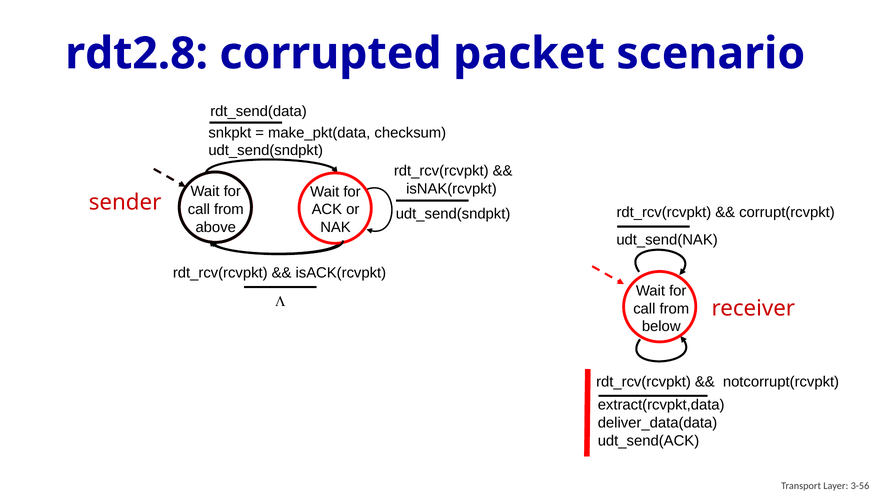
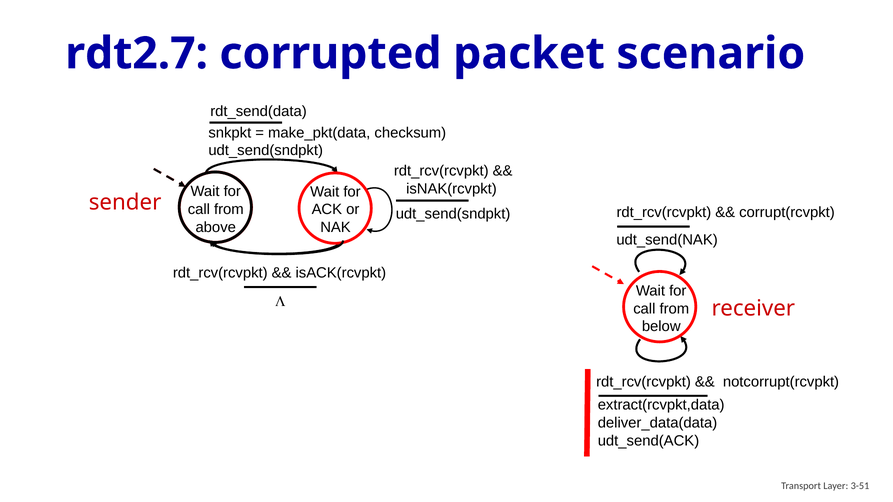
rdt2.8: rdt2.8 -> rdt2.7 (137, 54)
3-56: 3-56 -> 3-51 (860, 486)
